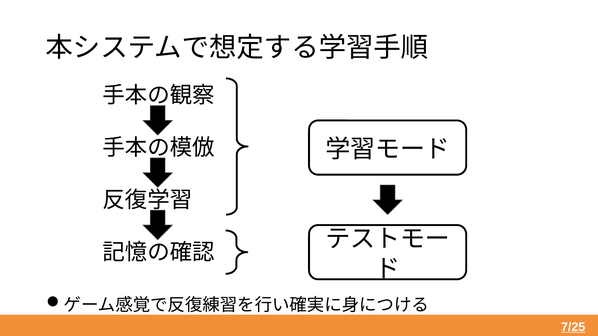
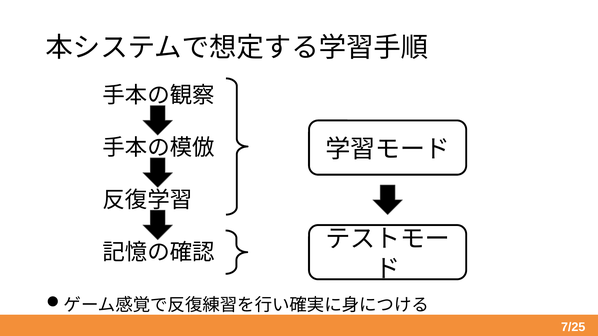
7/25 underline: present -> none (573, 327)
